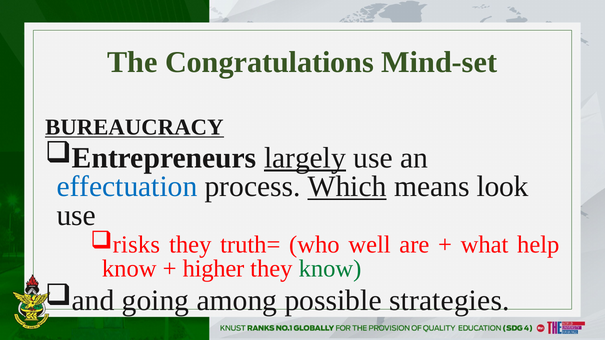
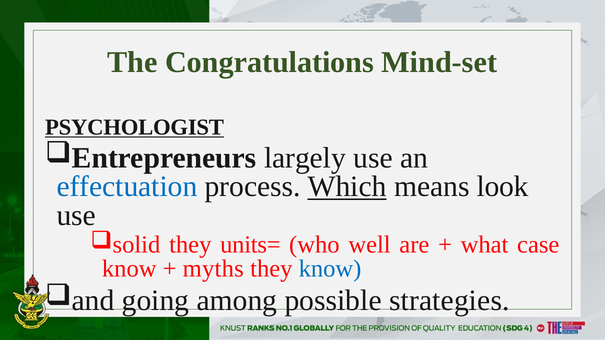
BUREAUCRACY: BUREAUCRACY -> PSYCHOLOGIST (135, 127)
largely underline: present -> none (305, 158)
risks: risks -> solid (136, 245)
truth=: truth= -> units= (250, 245)
help: help -> case (538, 245)
higher: higher -> myths (213, 269)
know colour: green -> blue (330, 269)
